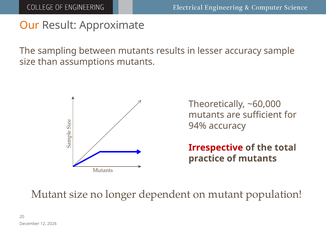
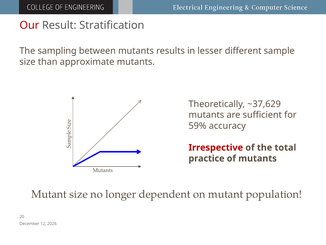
Our colour: orange -> red (29, 25)
Approximate: Approximate -> Stratification (112, 25)
lesser accuracy: accuracy -> different (243, 51)
assumptions: assumptions -> approximate (87, 62)
~60,000: ~60,000 -> ~37,629 (264, 104)
94%: 94% -> 59% (198, 126)
